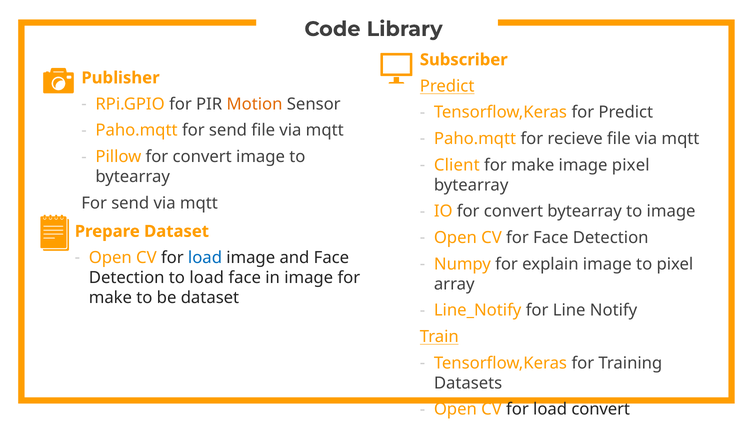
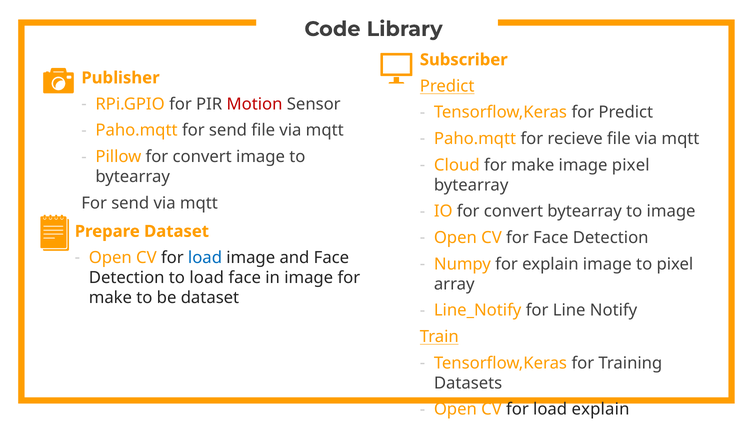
Motion colour: orange -> red (255, 104)
Client: Client -> Cloud (457, 165)
load convert: convert -> explain (601, 410)
